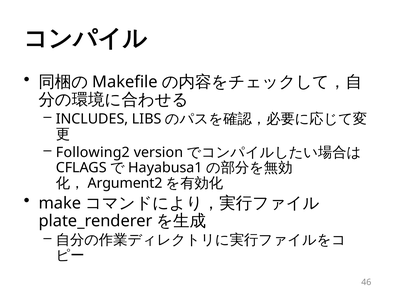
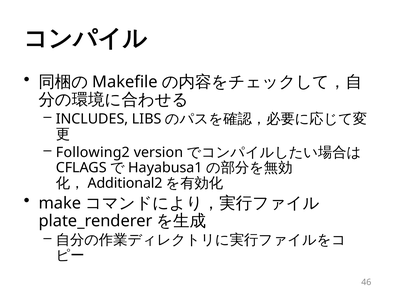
Argument2: Argument2 -> Additional2 (125, 183)
